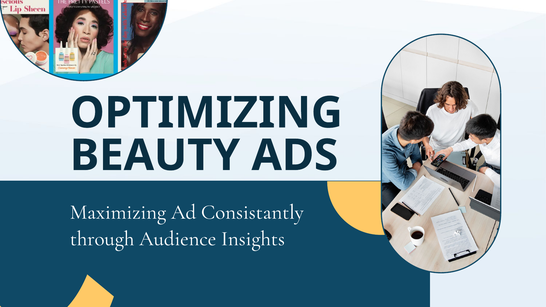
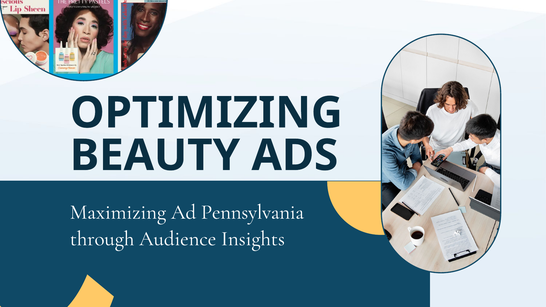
Consistantly: Consistantly -> Pennsylvania (252, 212)
